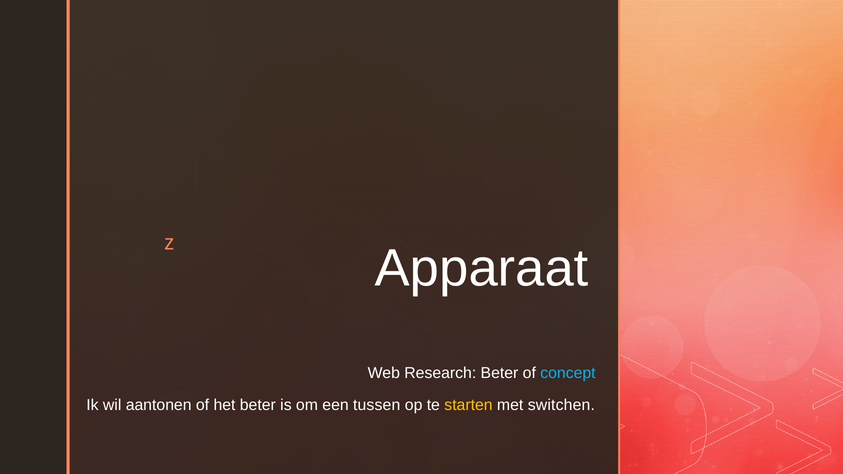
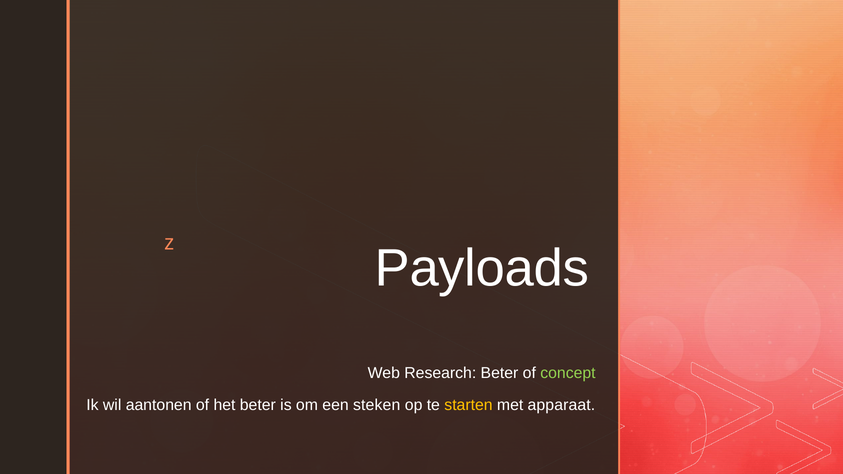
Apparaat: Apparaat -> Payloads (482, 268)
concept colour: light blue -> light green (568, 373)
tussen: tussen -> steken (377, 405)
switchen: switchen -> apparaat (561, 405)
